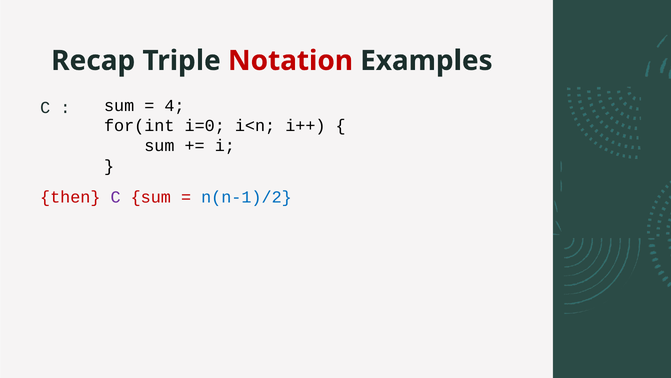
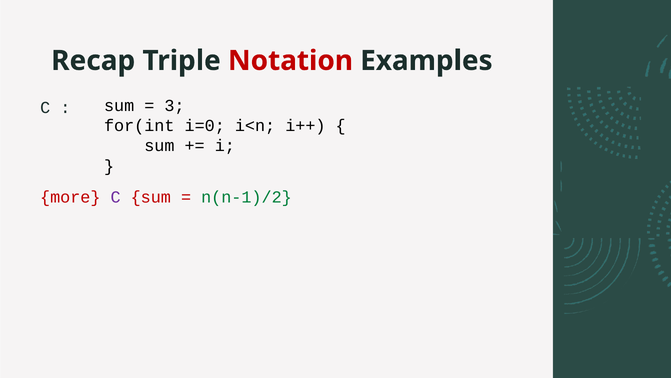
4: 4 -> 3 (174, 105)
then: then -> more (70, 197)
n(n-1)/2 colour: blue -> green (246, 197)
